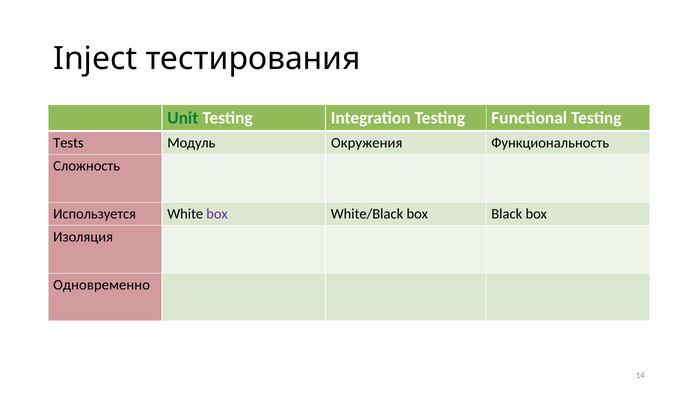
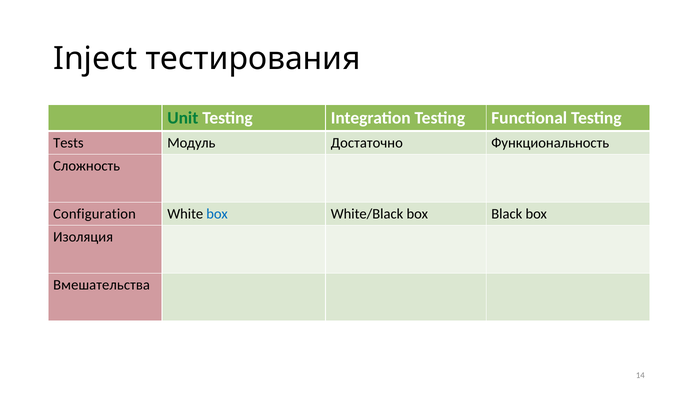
Окружения: Окружения -> Достаточно (367, 143)
Используется: Используется -> Configuration (95, 214)
box colour: purple -> blue (217, 214)
Одновременно: Одновременно -> Вмешательства (102, 285)
